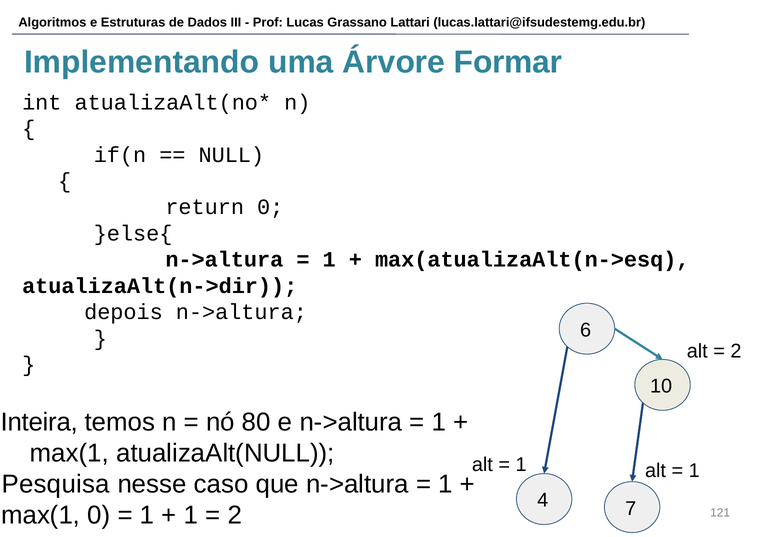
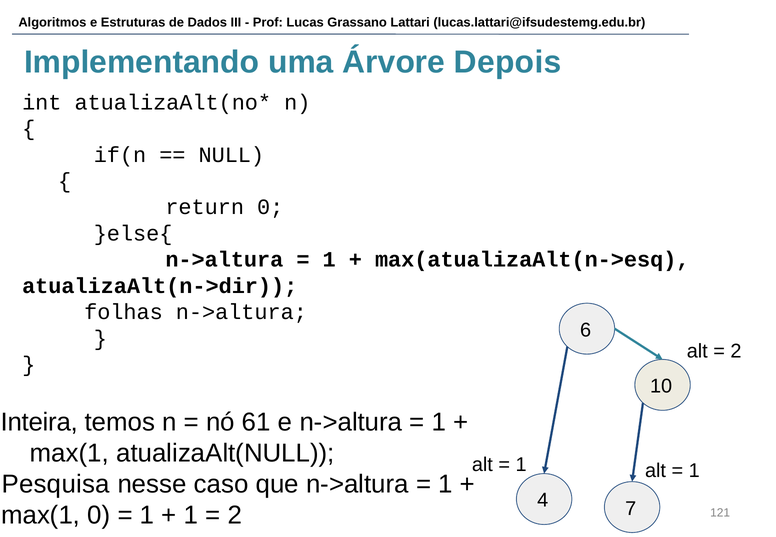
Formar: Formar -> Depois (508, 62)
depois: depois -> folhas (123, 312)
80: 80 -> 61 (256, 423)
